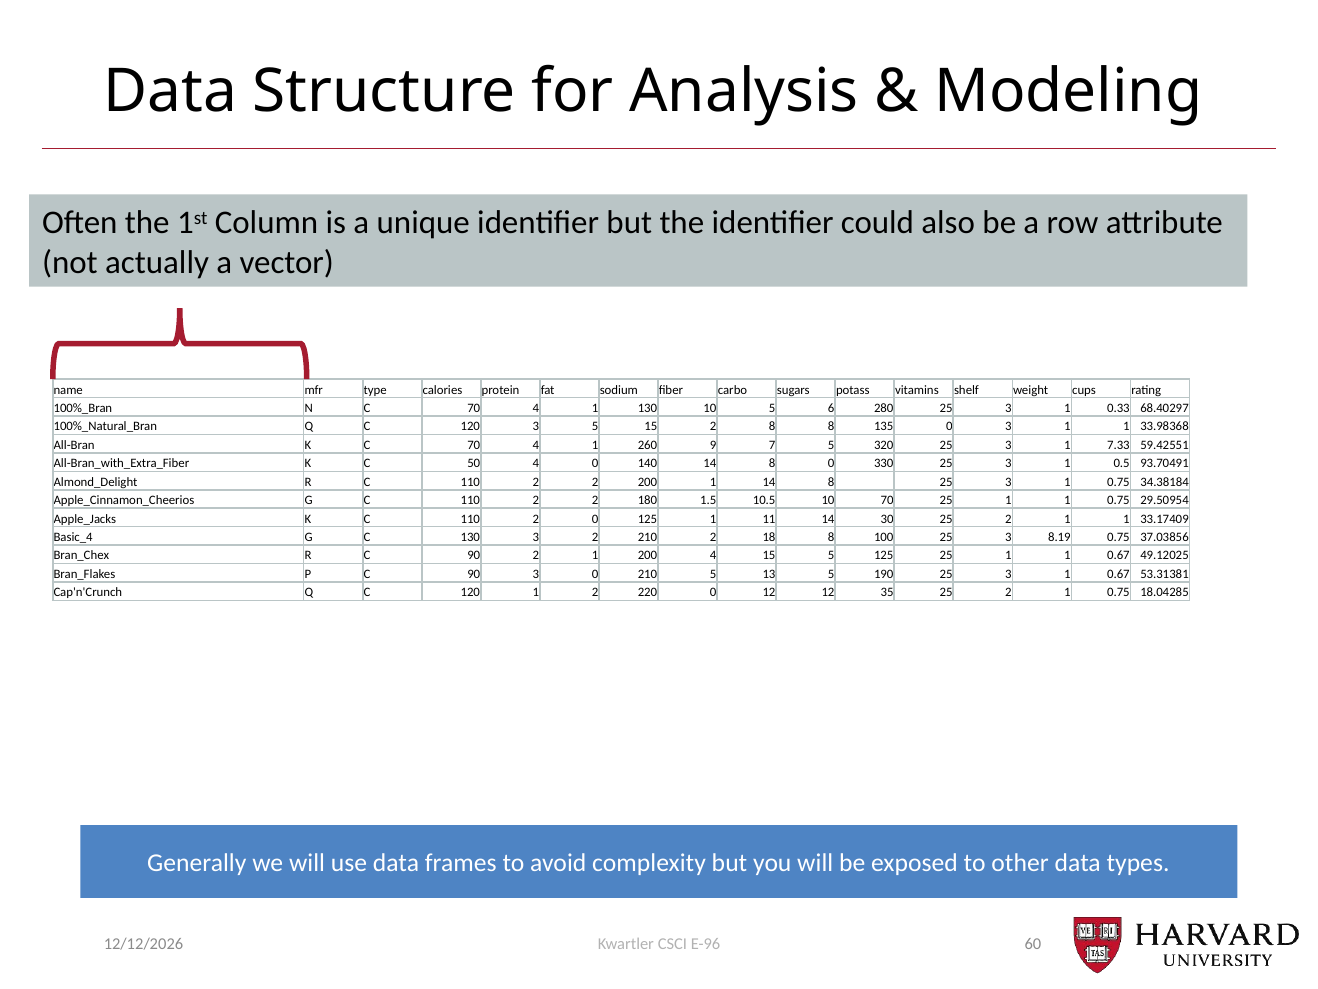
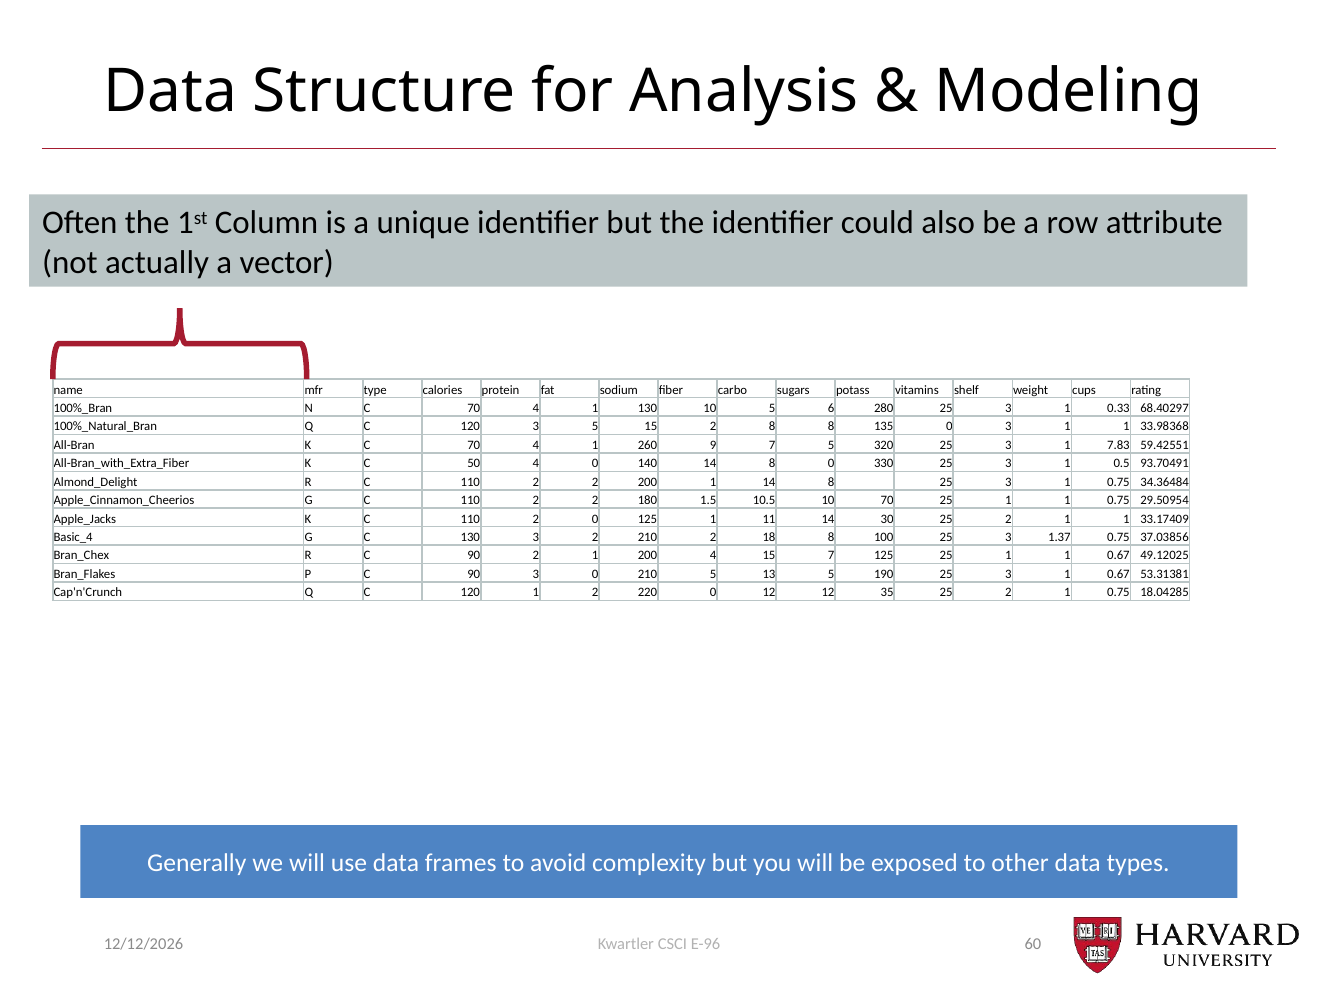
7.33: 7.33 -> 7.83 (1118, 445)
34.38184: 34.38184 -> 34.36484 (1165, 482)
8.19: 8.19 -> 1.37 (1059, 537)
15 5: 5 -> 7 (831, 555)
